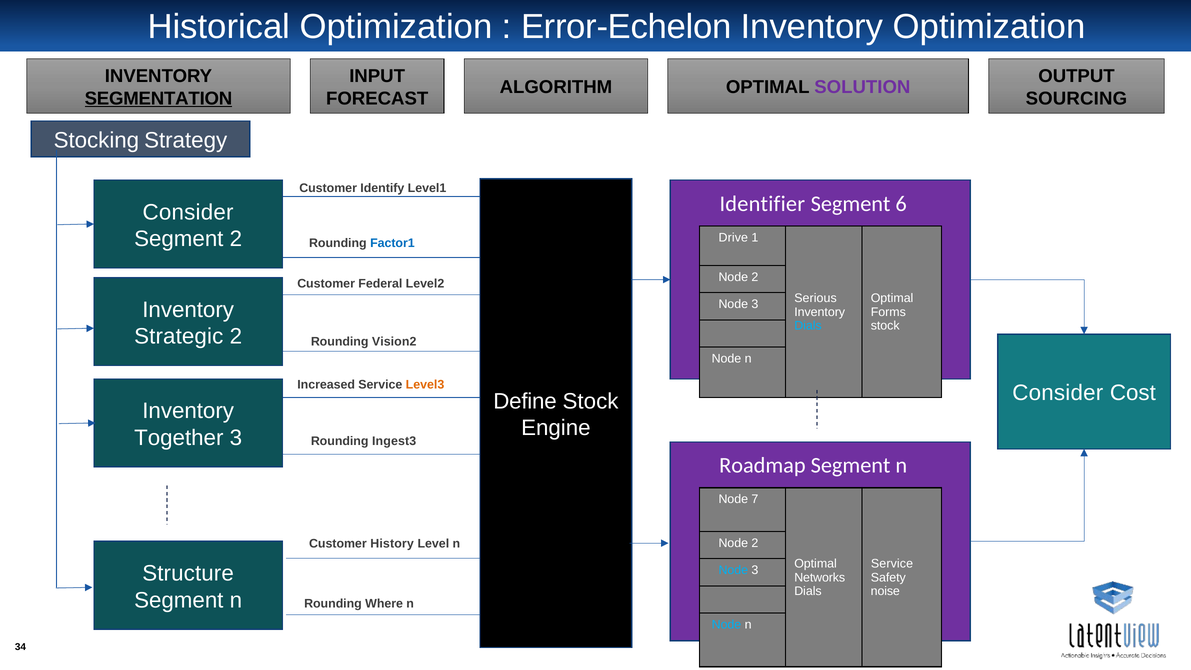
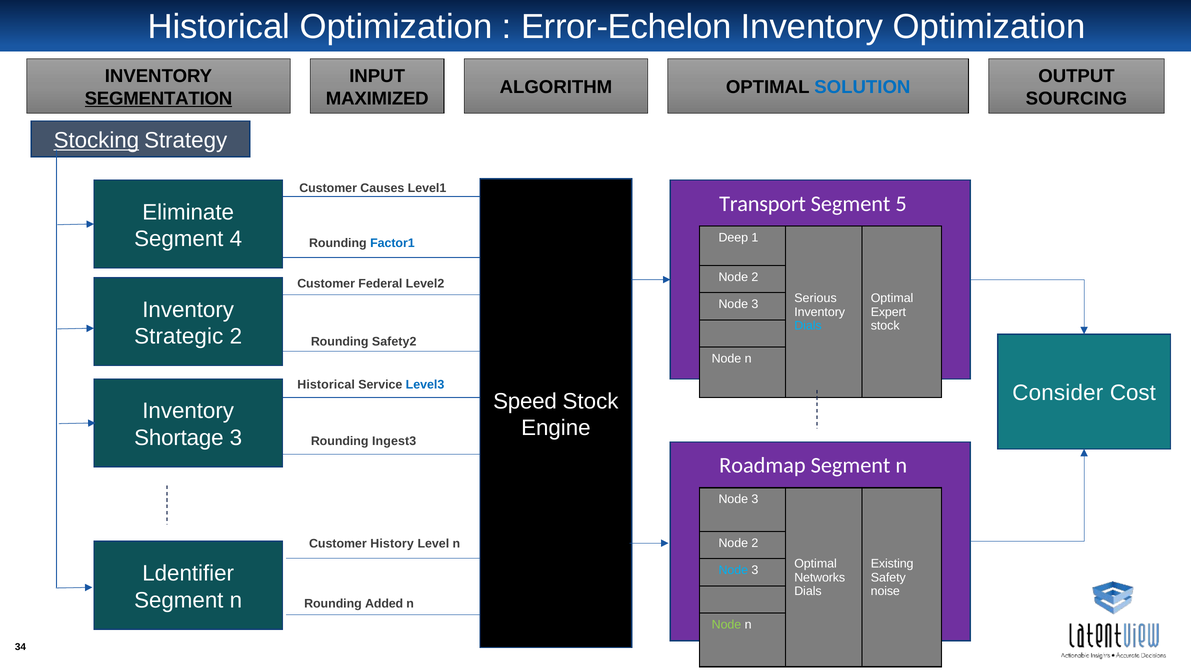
SOLUTION colour: purple -> blue (862, 87)
FORECAST: FORECAST -> MAXIMIZED (377, 98)
Stocking underline: none -> present (96, 140)
Identify: Identify -> Causes (382, 188)
Identifier: Identifier -> Transport (763, 204)
6: 6 -> 5 (901, 204)
Consider: Consider -> Eliminate (188, 212)
Segment 2: 2 -> 4 (236, 239)
Drive: Drive -> Deep (733, 238)
Forms: Forms -> Expert (888, 312)
Vision2: Vision2 -> Safety2 (394, 342)
Increased: Increased -> Historical (326, 385)
Level3 colour: orange -> blue (425, 385)
Define: Define -> Speed (525, 401)
Together: Together -> Shortage (179, 438)
7: 7 -> 3 (755, 499)
Service: Service -> Existing (892, 563)
Structure: Structure -> Ldentifier (188, 573)
Where: Where -> Added (384, 603)
Node colour: light blue -> light green (726, 625)
